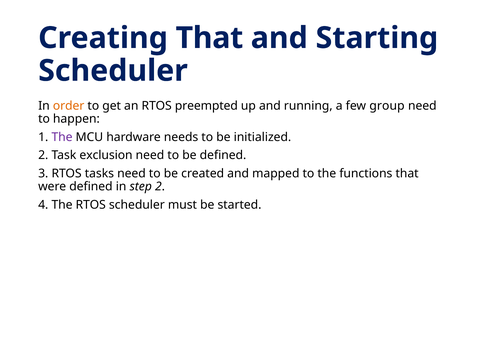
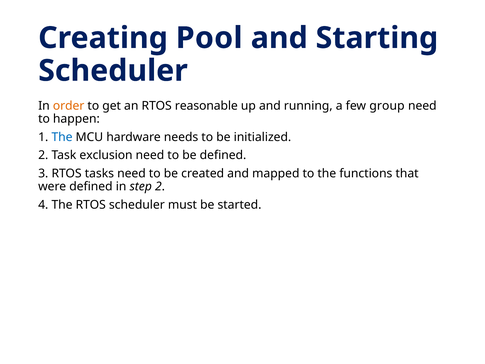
Creating That: That -> Pool (209, 38)
preempted: preempted -> reasonable (206, 106)
The colour: purple -> blue (62, 137)
